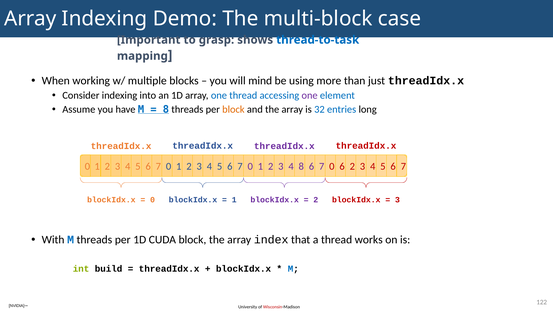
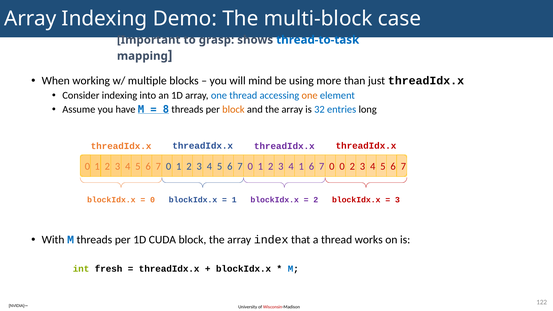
one colour: purple -> orange (310, 96)
4 8: 8 -> 1 (301, 166)
0 6: 6 -> 0 (342, 166)
build: build -> fresh (109, 269)
